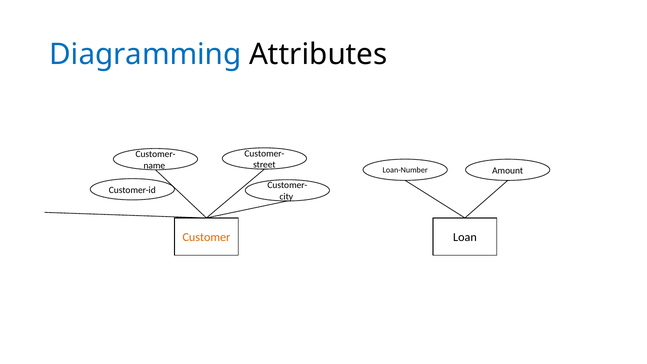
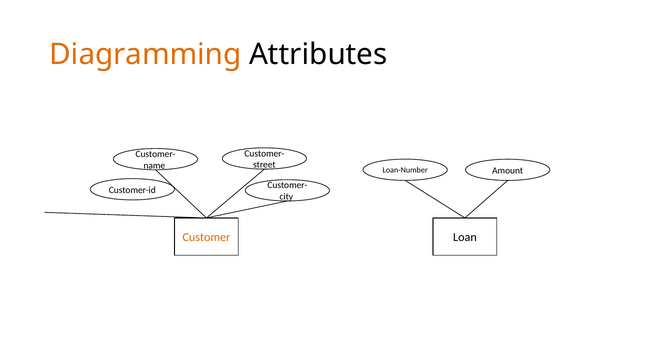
Diagramming colour: blue -> orange (145, 54)
